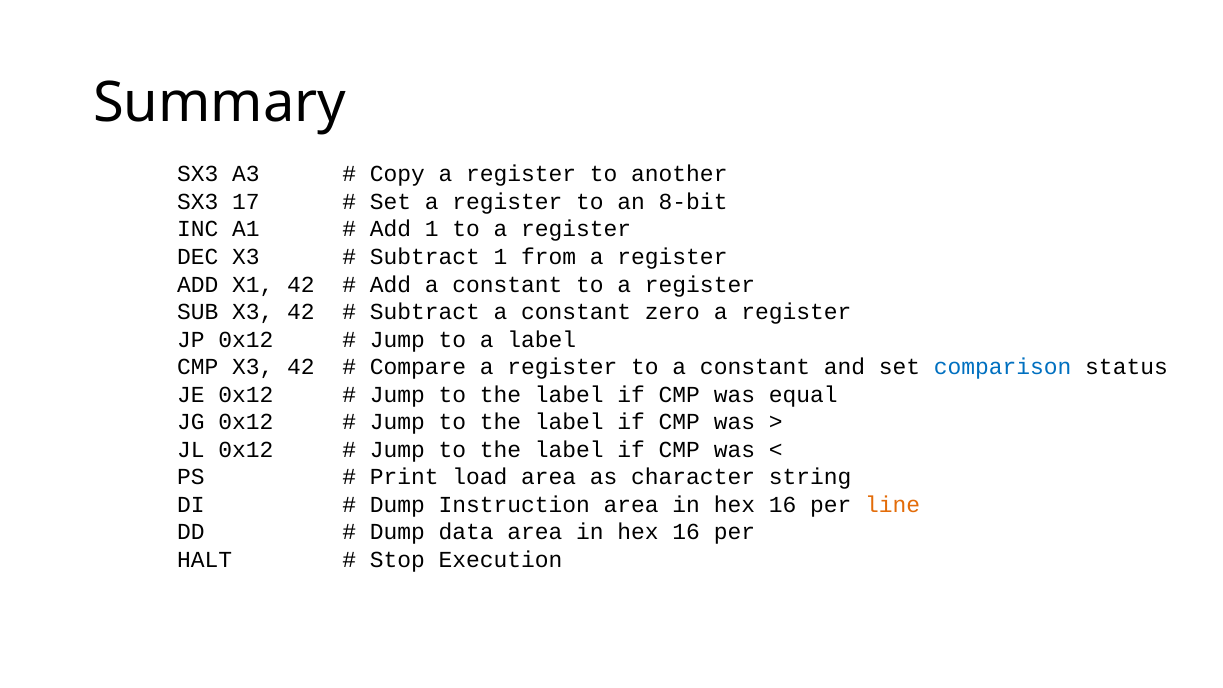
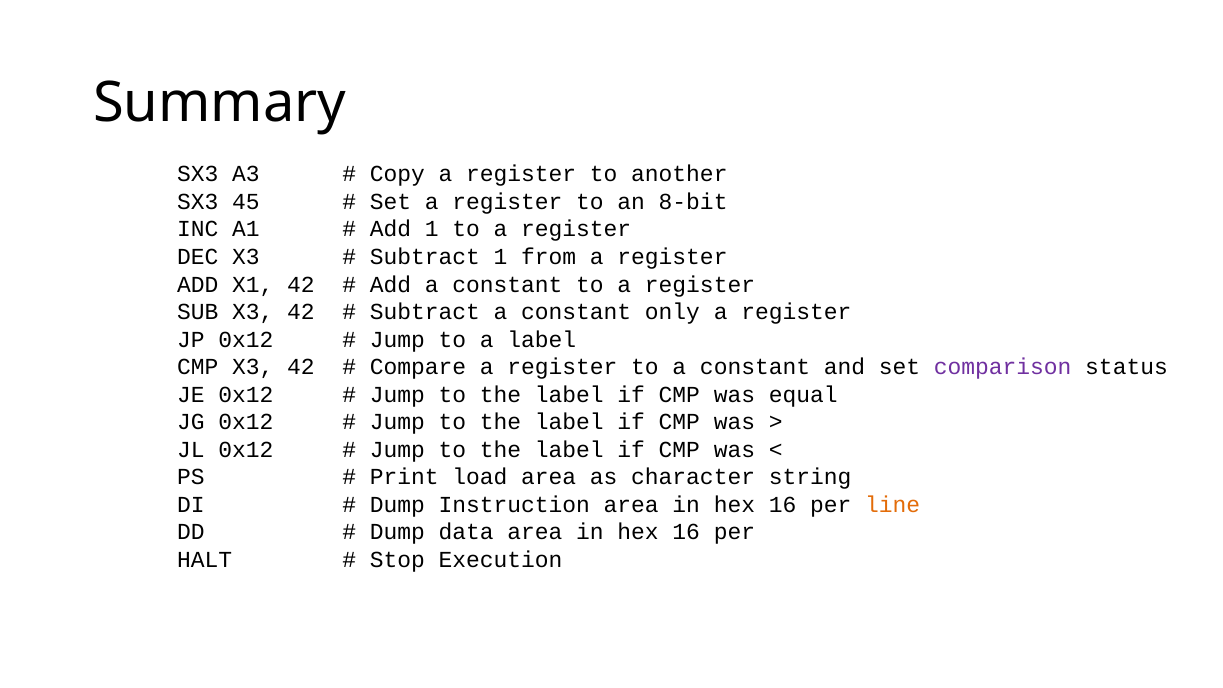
17: 17 -> 45 (246, 202)
zero: zero -> only (672, 312)
comparison colour: blue -> purple (1003, 367)
